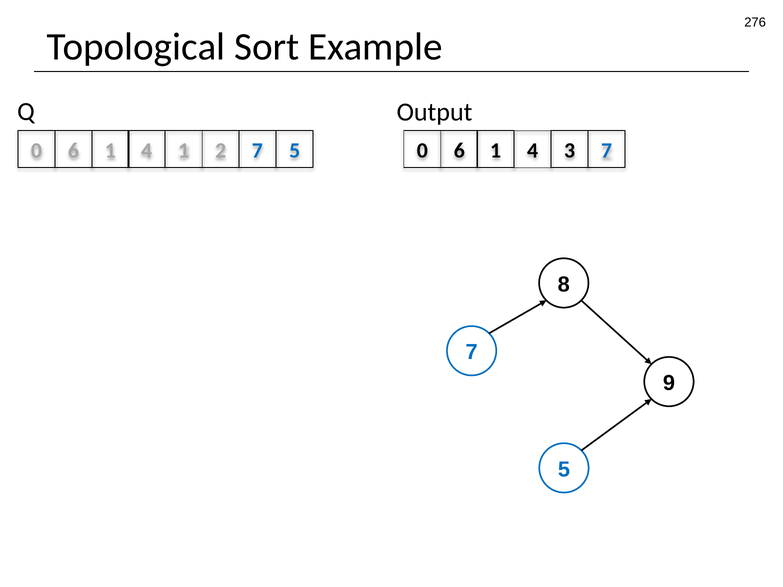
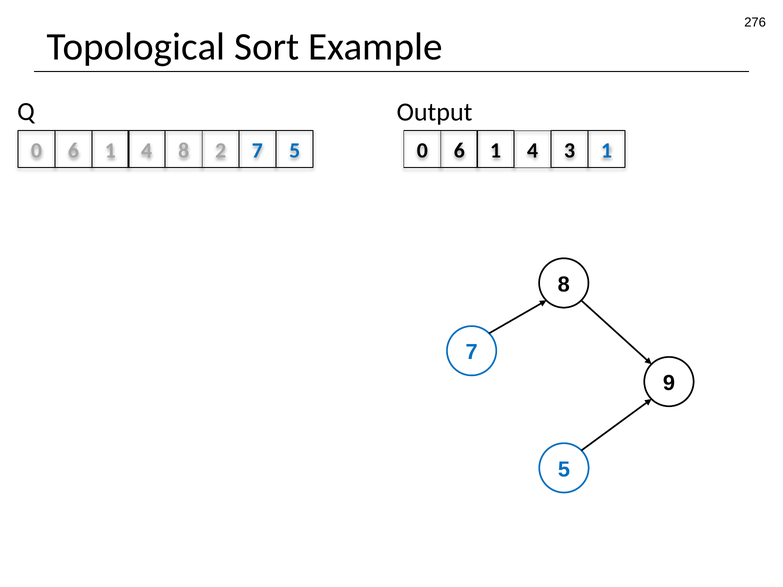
4 1: 1 -> 8 (184, 151)
7 5 7: 7 -> 1 (607, 151)
